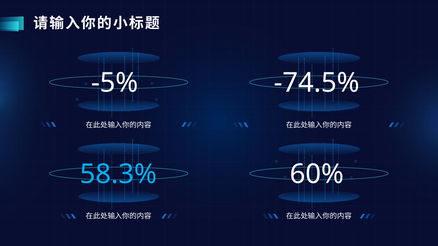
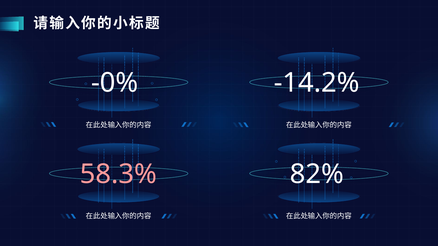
-5%: -5% -> -0% (115, 83)
-74.5%: -74.5% -> -14.2% (317, 83)
58.3% colour: light blue -> pink (118, 174)
60%: 60% -> 82% (317, 174)
